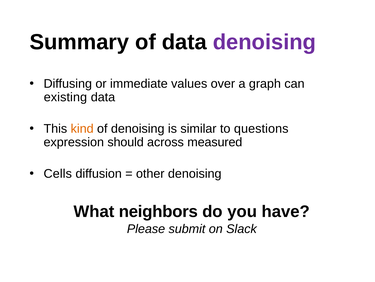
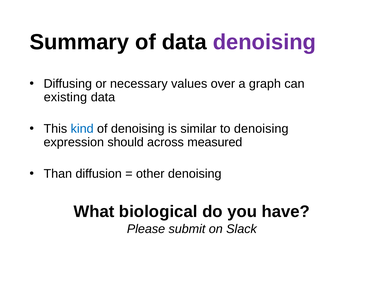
immediate: immediate -> necessary (139, 83)
kind colour: orange -> blue (82, 128)
to questions: questions -> denoising (261, 128)
Cells: Cells -> Than (58, 173)
neighbors: neighbors -> biological (158, 211)
